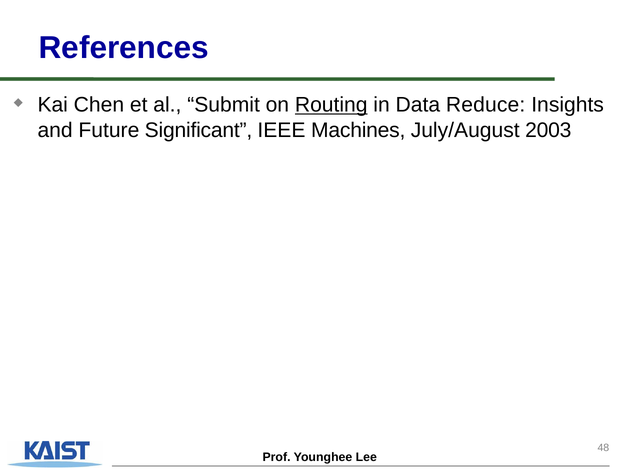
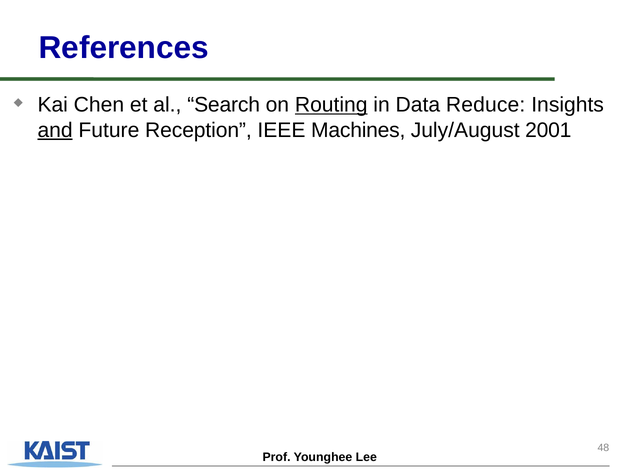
Submit: Submit -> Search (224, 105)
and underline: none -> present (55, 130)
Significant: Significant -> Reception (198, 130)
2003: 2003 -> 2001 (548, 130)
